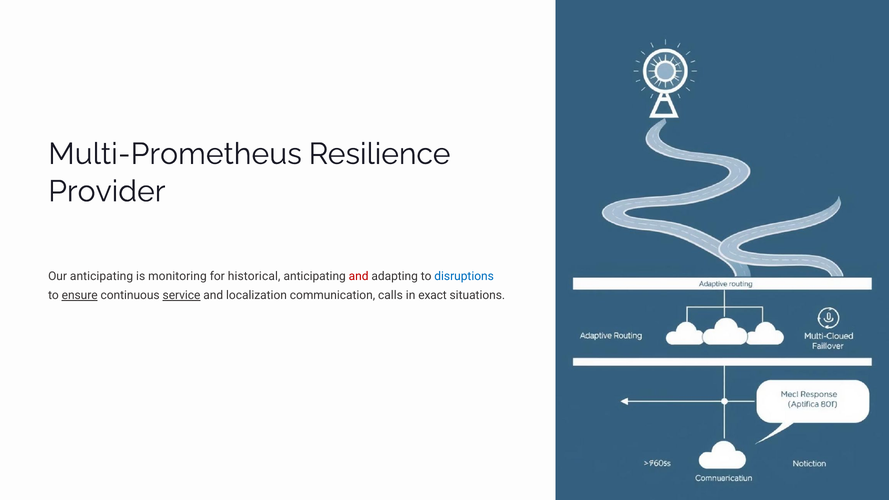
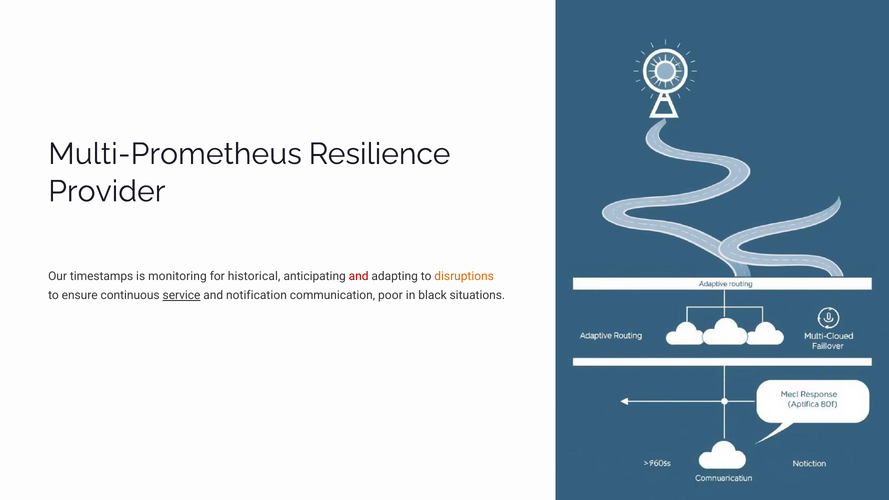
Our anticipating: anticipating -> timestamps (102, 276)
disruptions colour: blue -> orange (464, 276)
ensure underline: present -> none (80, 295)
localization: localization -> notification (256, 295)
calls: calls -> poor (390, 295)
exact: exact -> black (432, 295)
